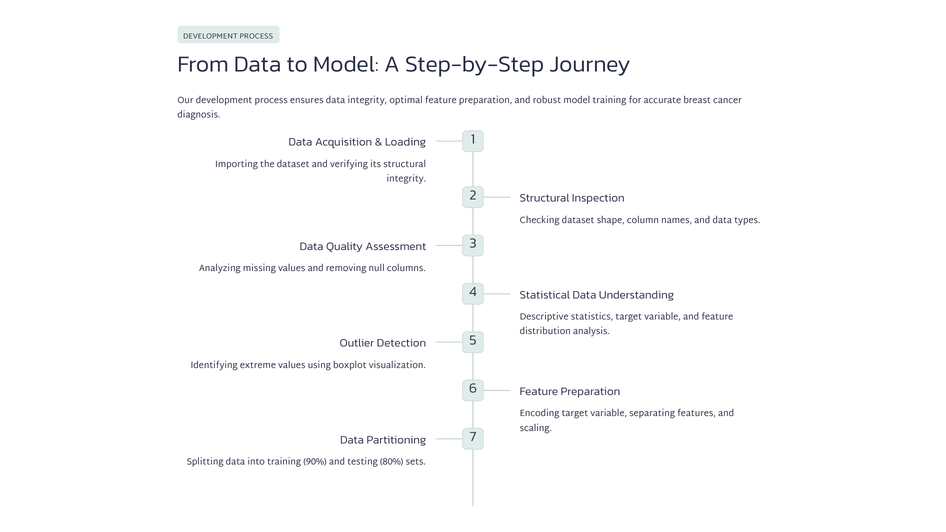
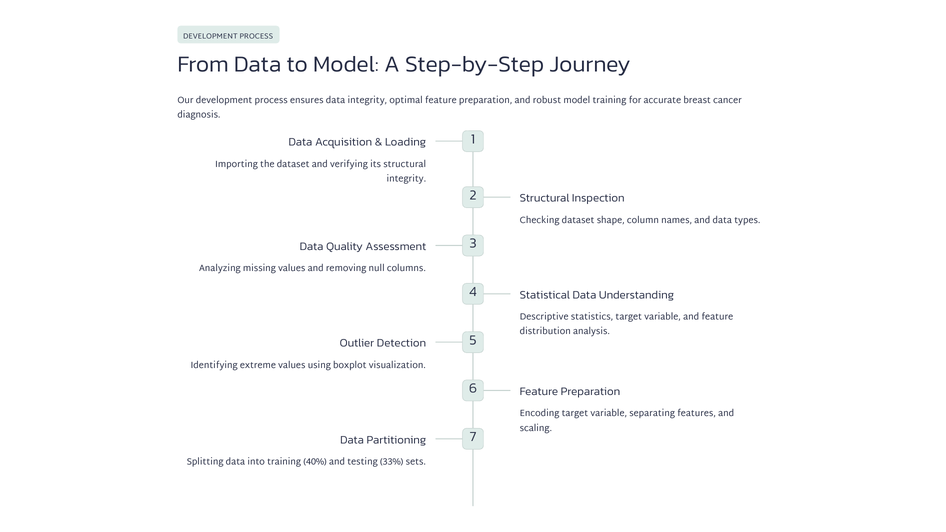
90%: 90% -> 40% (315, 462)
80%: 80% -> 33% (392, 462)
